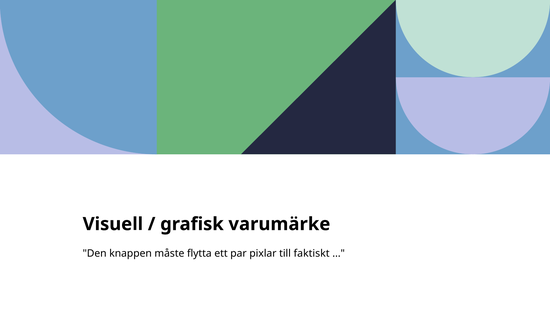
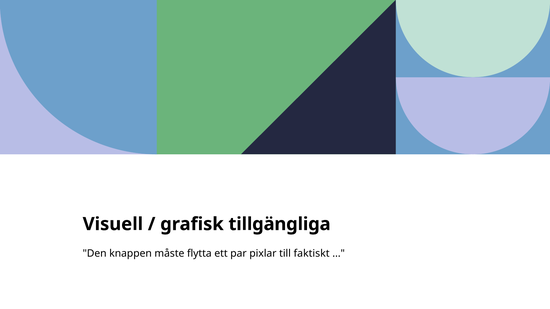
varumärke: varumärke -> tillgängliga (280, 224)
